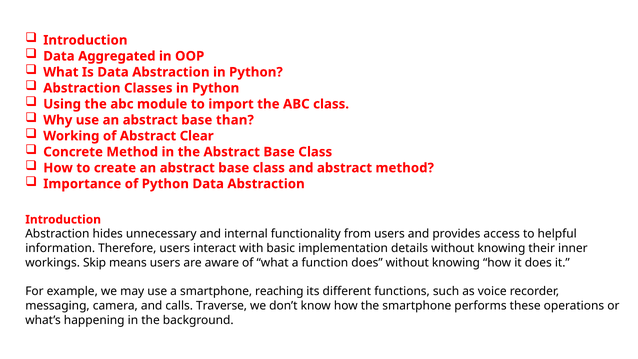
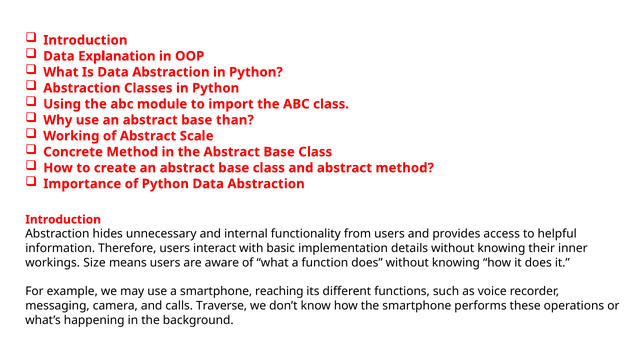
Aggregated: Aggregated -> Explanation (117, 56)
Clear: Clear -> Scale (197, 136)
Skip: Skip -> Size (94, 263)
